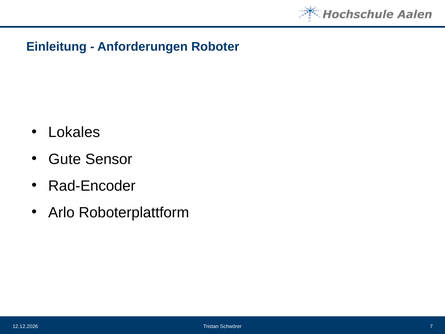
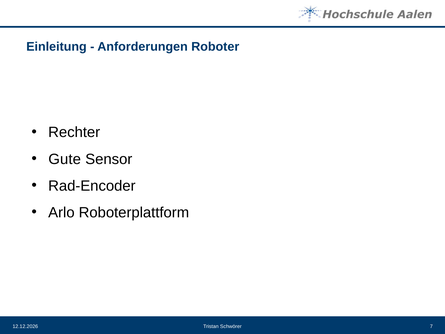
Lokales: Lokales -> Rechter (74, 132)
